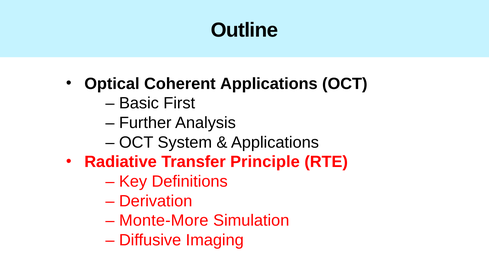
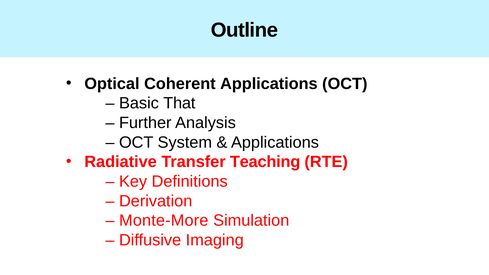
First: First -> That (179, 103)
Principle: Principle -> Teaching (265, 162)
